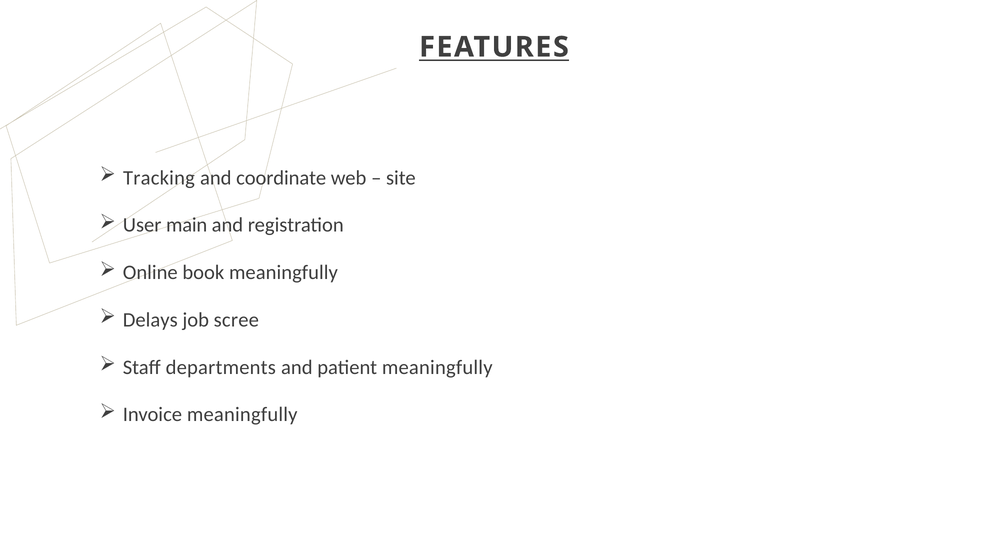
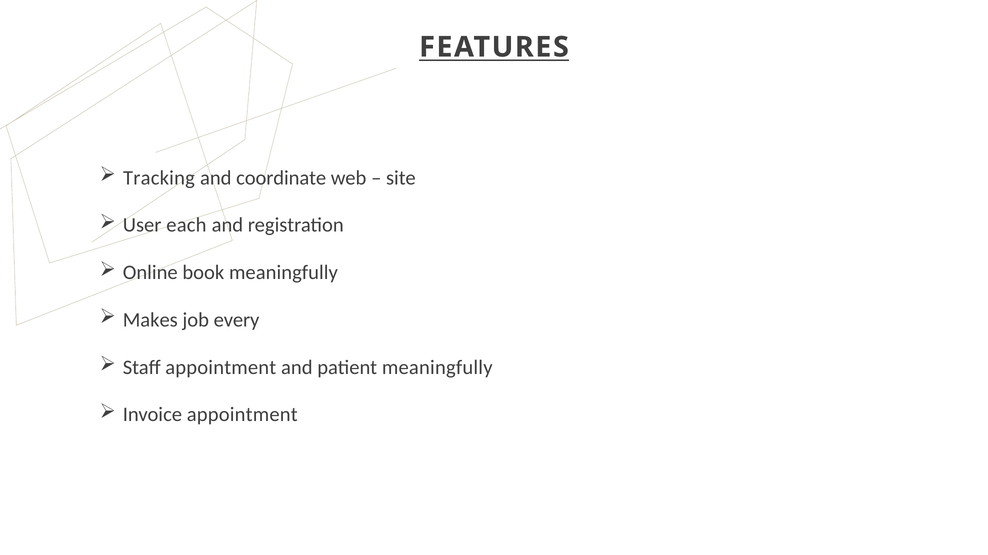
main: main -> each (186, 226)
Delays: Delays -> Makes (150, 320)
scree: scree -> every (237, 320)
Staff departments: departments -> appointment (221, 368)
Invoice meaningfully: meaningfully -> appointment (242, 415)
